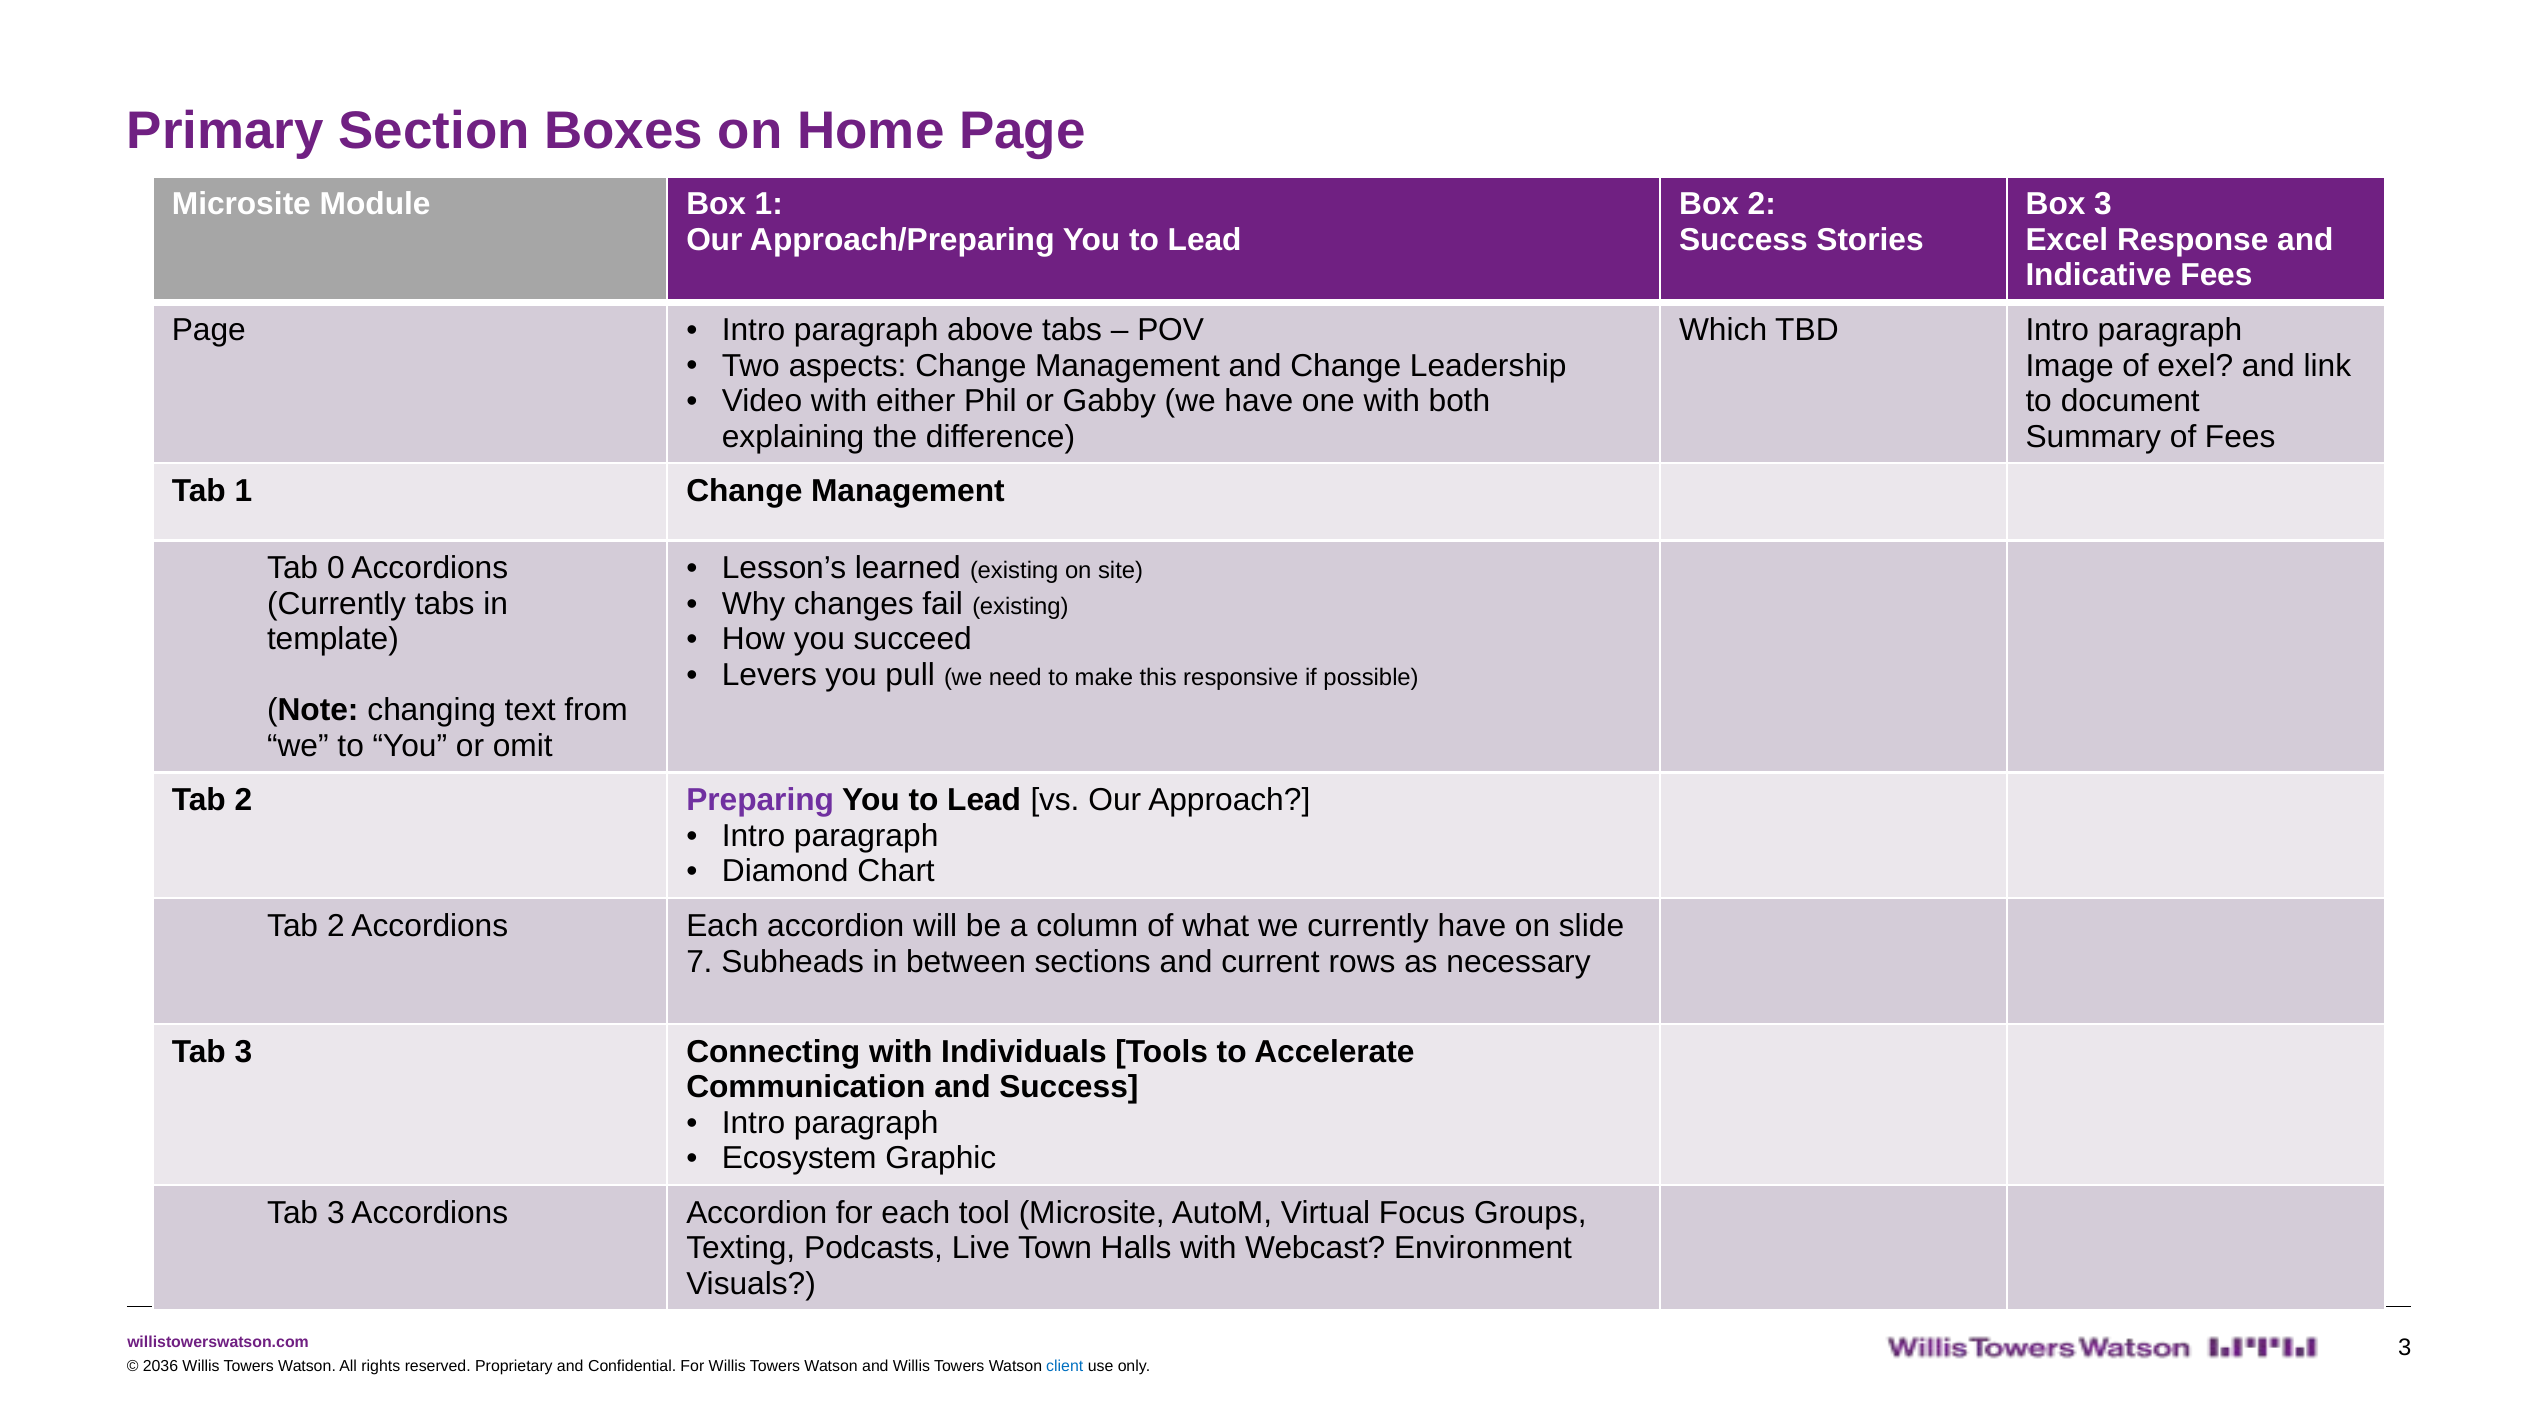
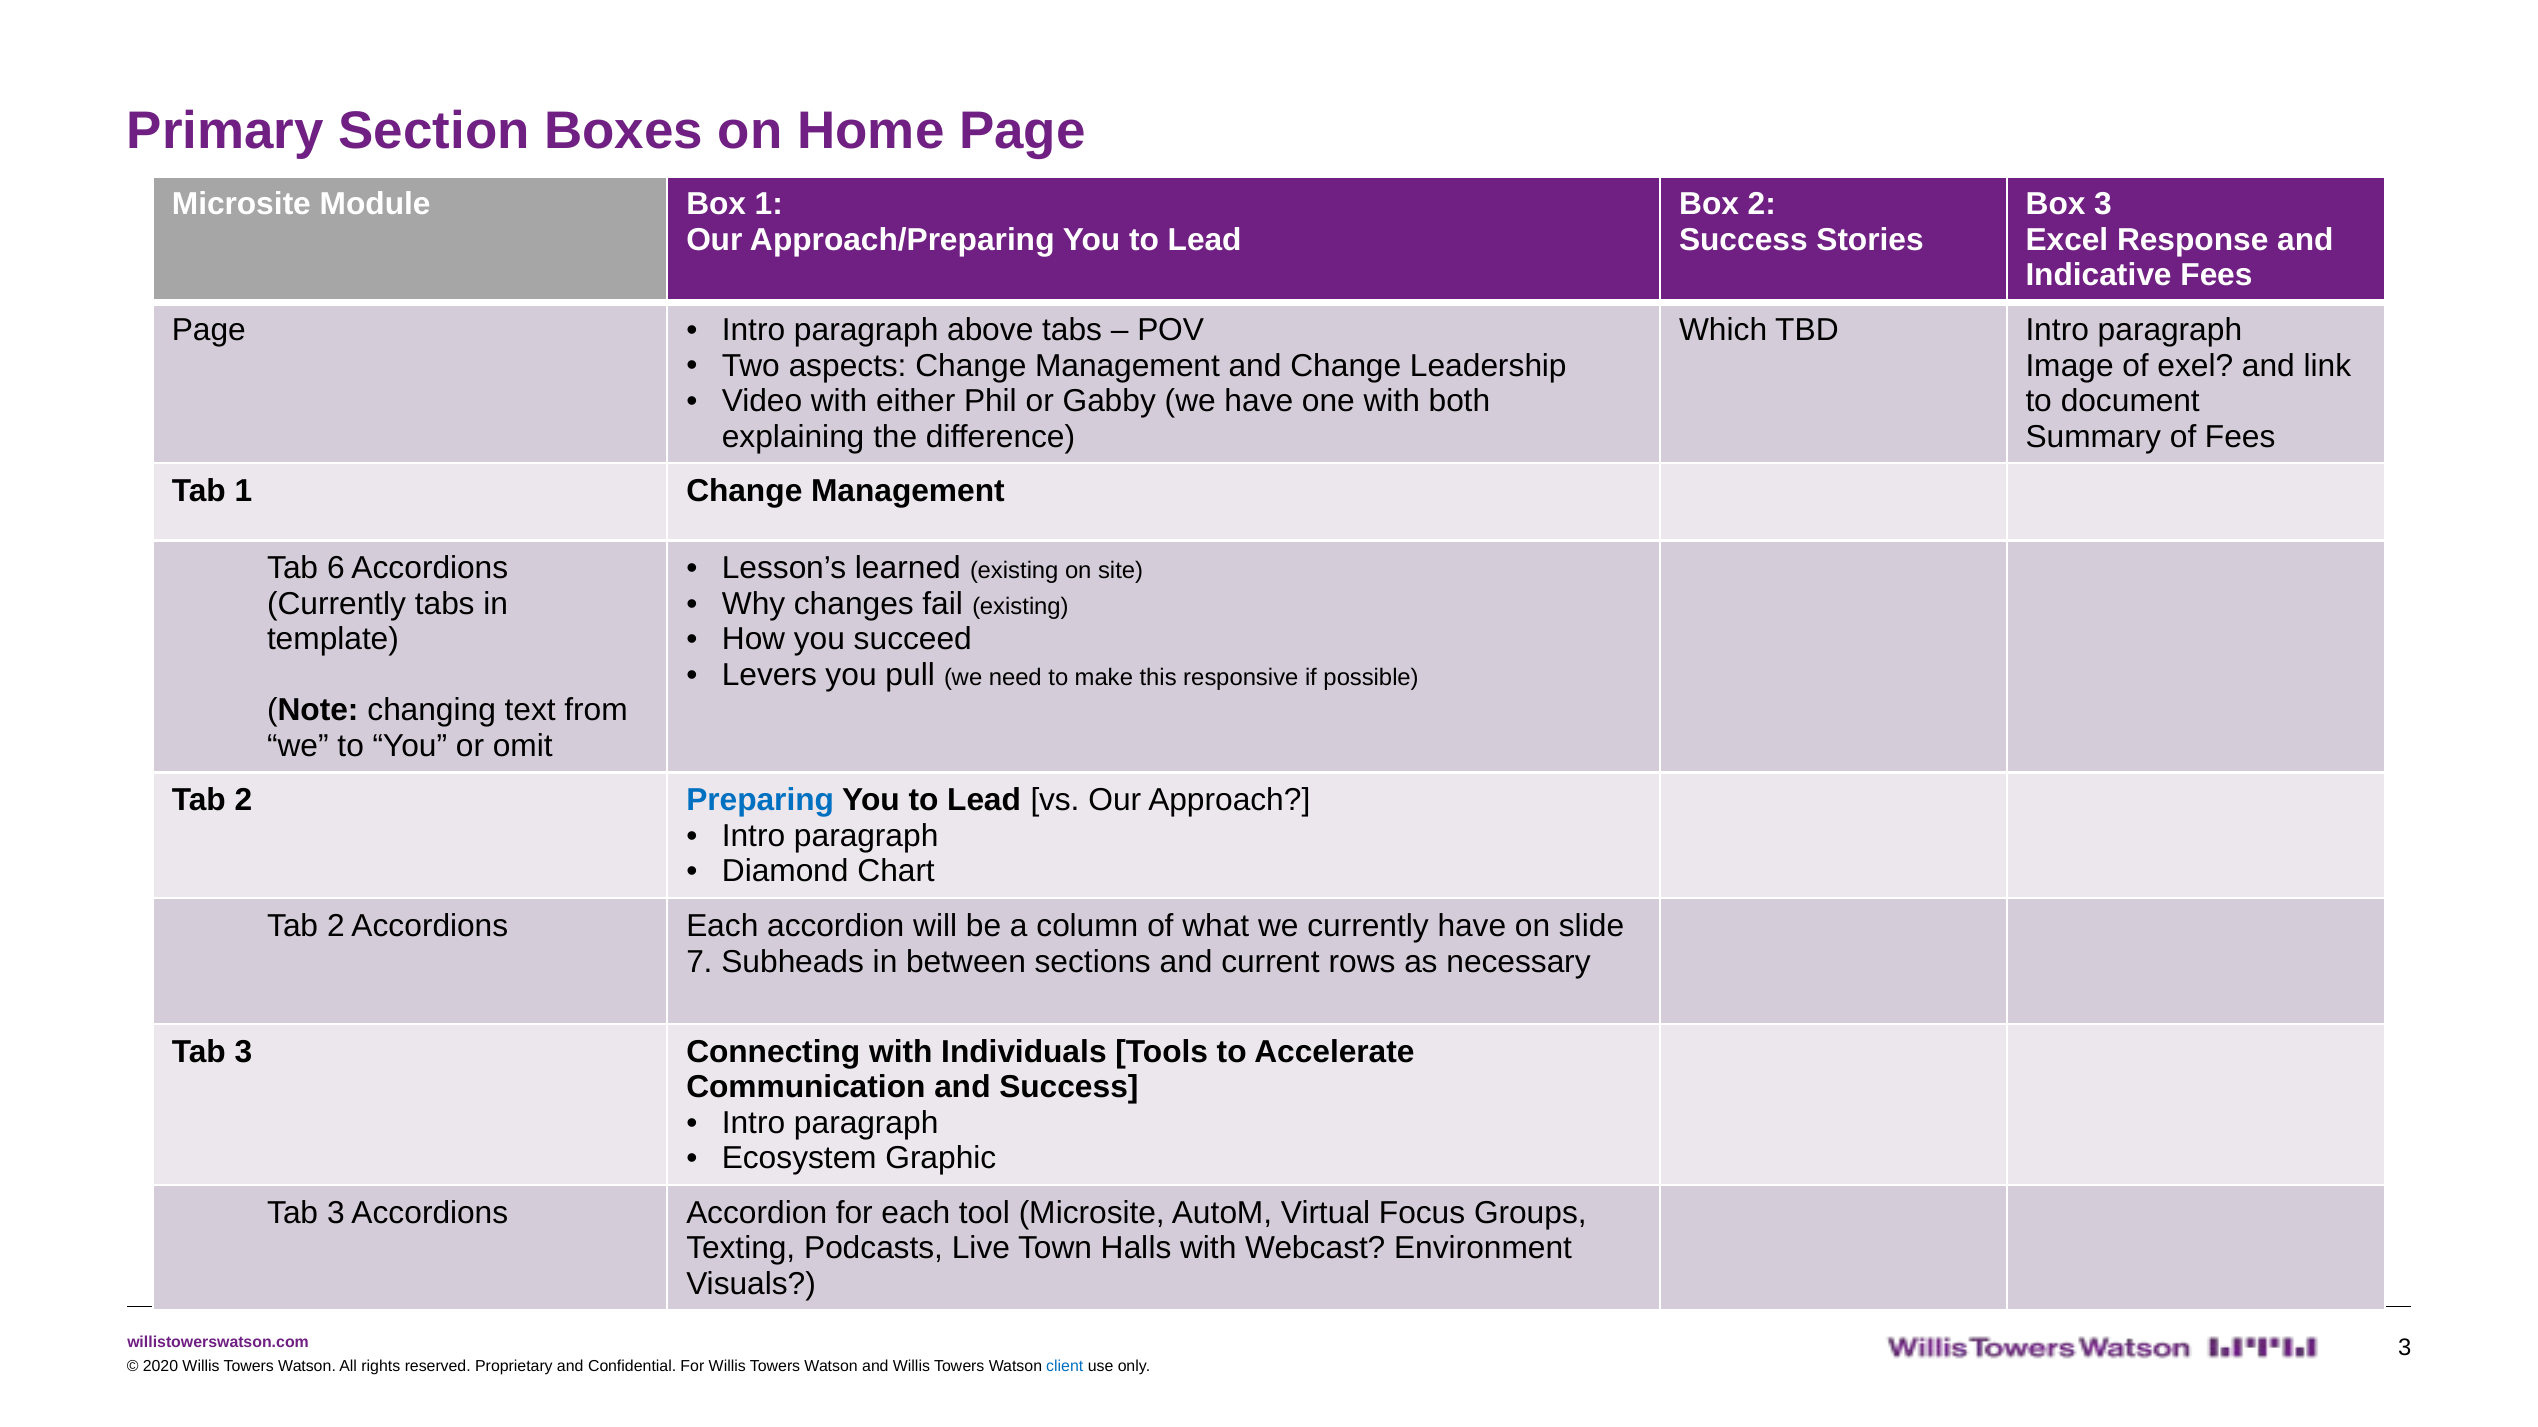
0: 0 -> 6 (336, 569)
Preparing colour: purple -> blue (760, 801)
2036: 2036 -> 2020 (160, 1367)
